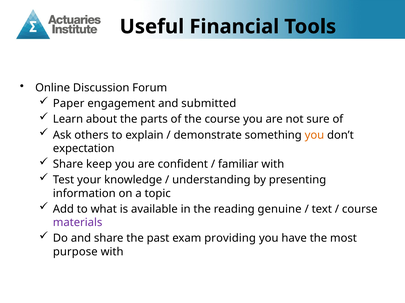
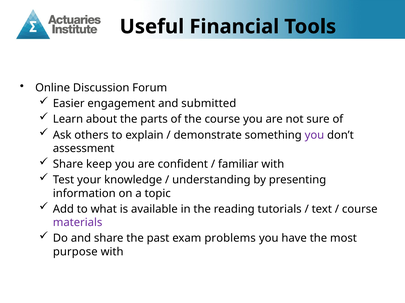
Paper: Paper -> Easier (69, 104)
you colour: orange -> purple (314, 135)
expectation: expectation -> assessment (84, 149)
genuine: genuine -> tutorials (280, 210)
providing: providing -> problems (230, 239)
